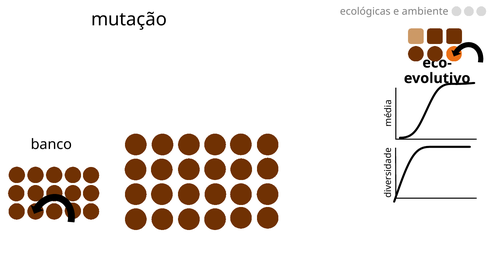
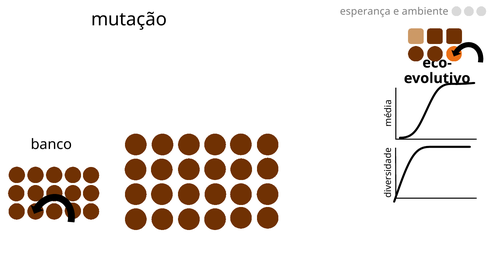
ecológicas: ecológicas -> esperança (365, 12)
